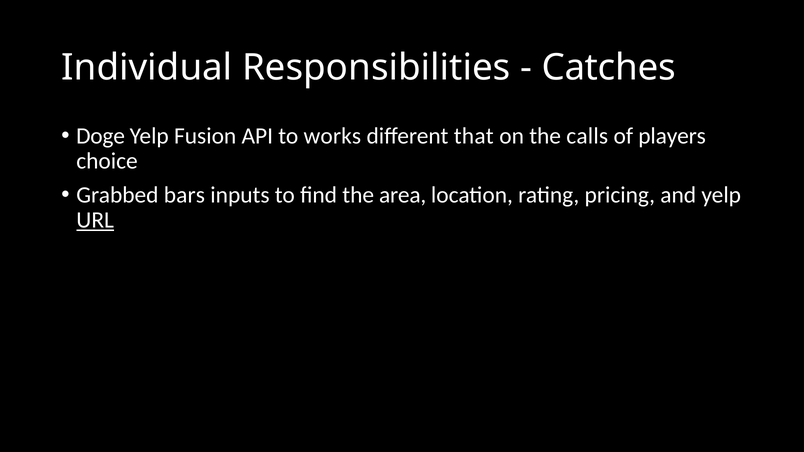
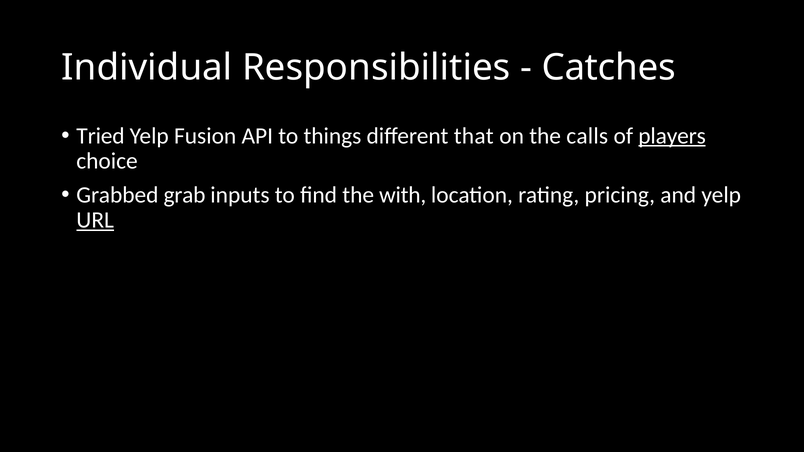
Doge: Doge -> Tried (101, 136)
works: works -> things (332, 136)
players underline: none -> present (672, 136)
bars: bars -> grab (185, 195)
area: area -> with (403, 195)
